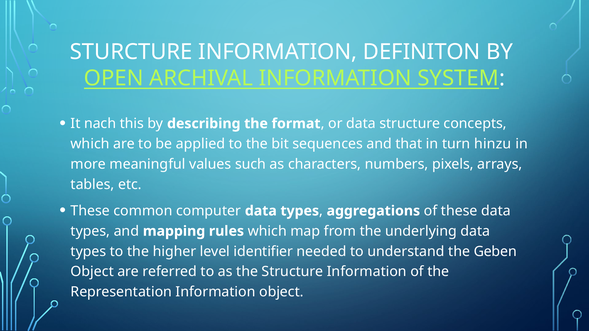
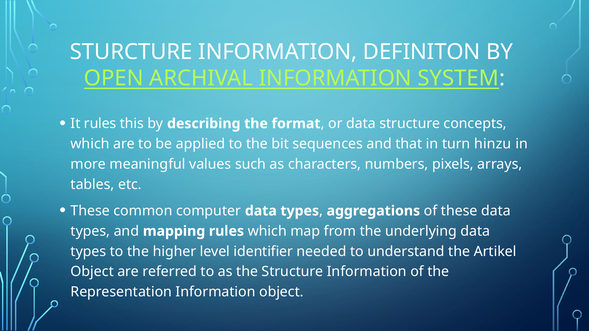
It nach: nach -> rules (100, 124)
Geben: Geben -> Artikel (495, 252)
